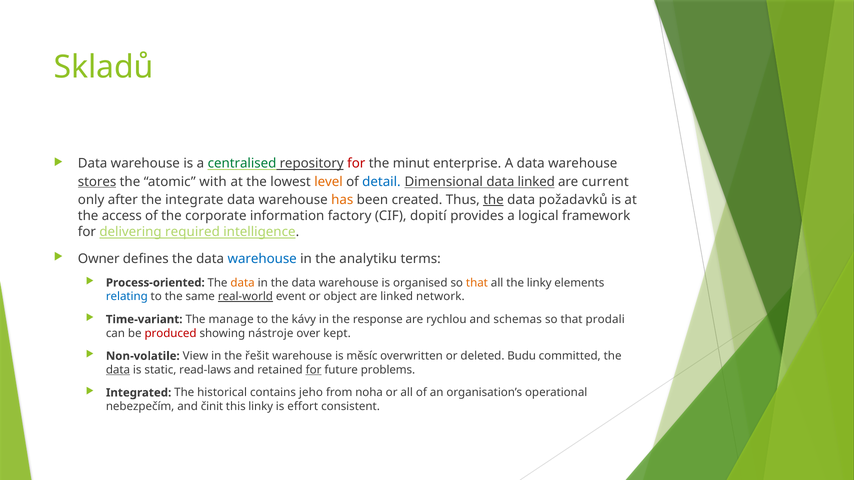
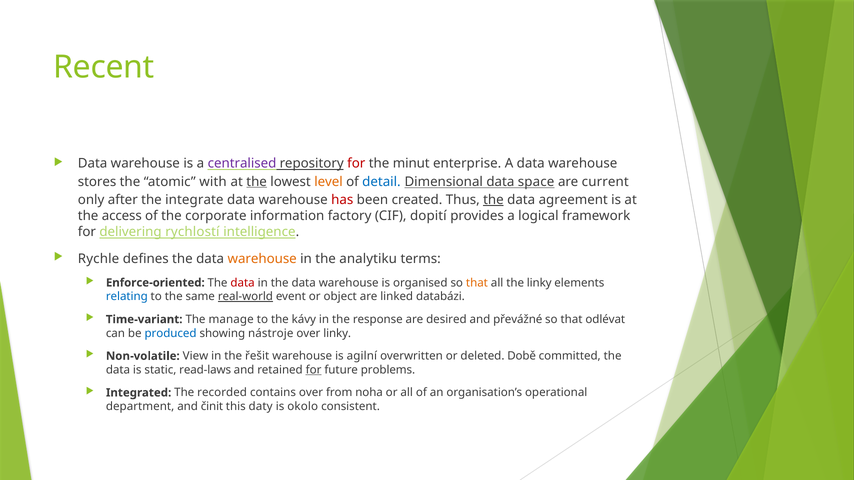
Skladů: Skladů -> Recent (104, 67)
centralised colour: green -> purple (242, 163)
stores underline: present -> none (97, 182)
the underline: none -> present (257, 182)
data linked: linked -> space (536, 182)
has colour: orange -> red (342, 200)
požadavků: požadavků -> agreement (573, 200)
required: required -> rychlostí (192, 232)
Owner: Owner -> Rychle (99, 259)
warehouse colour: blue -> orange (262, 259)
Process-oriented: Process-oriented -> Enforce-oriented (155, 283)
data colour: orange -> red (243, 283)
network: network -> databázi (440, 297)
rychlou: rychlou -> desired (446, 320)
schemas: schemas -> převážné (518, 320)
prodali: prodali -> odlévat (605, 320)
produced colour: red -> blue (171, 333)
over kept: kept -> linky (337, 333)
měsíc: měsíc -> agilní (362, 356)
Budu: Budu -> Době (522, 356)
data underline: present -> none (118, 370)
historical: historical -> recorded (222, 393)
contains jeho: jeho -> over (311, 393)
nebezpečím: nebezpečím -> department (140, 407)
this linky: linky -> daty (261, 407)
effort: effort -> okolo (303, 407)
